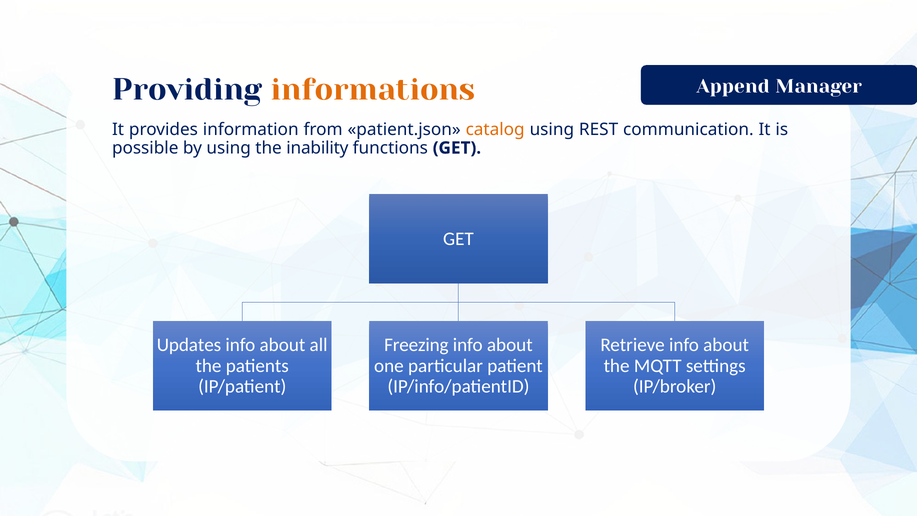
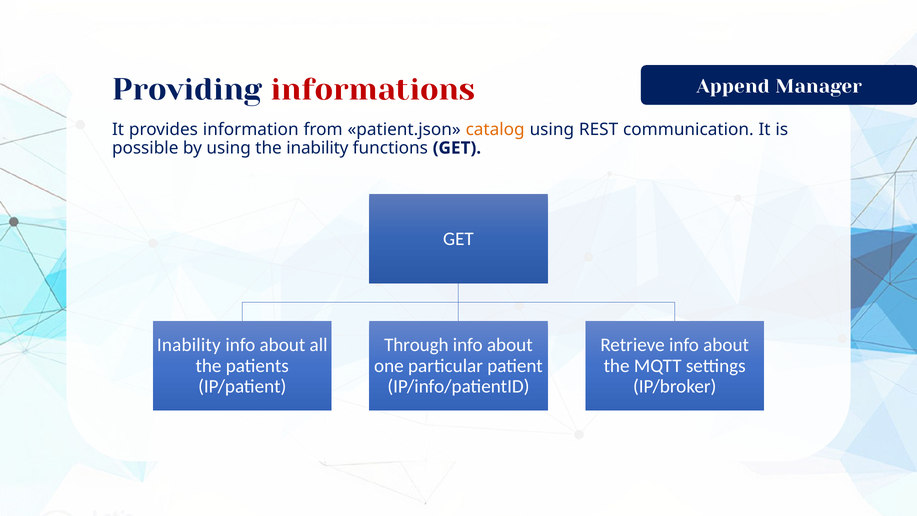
informations colour: orange -> red (373, 90)
Updates: Updates -> Inability (189, 345)
Freezing: Freezing -> Through (416, 345)
